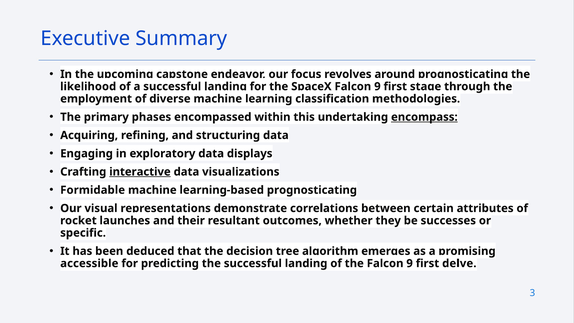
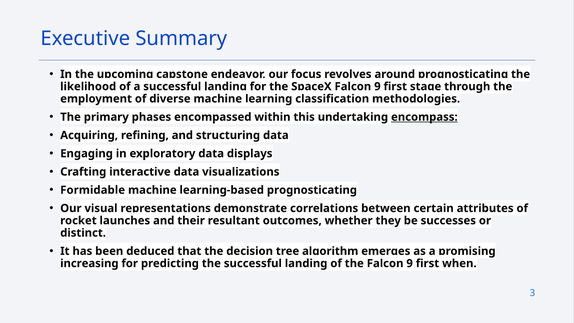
interactive underline: present -> none (140, 172)
specific: specific -> distinct (83, 233)
accessible: accessible -> increasing (89, 263)
delve: delve -> when (459, 263)
